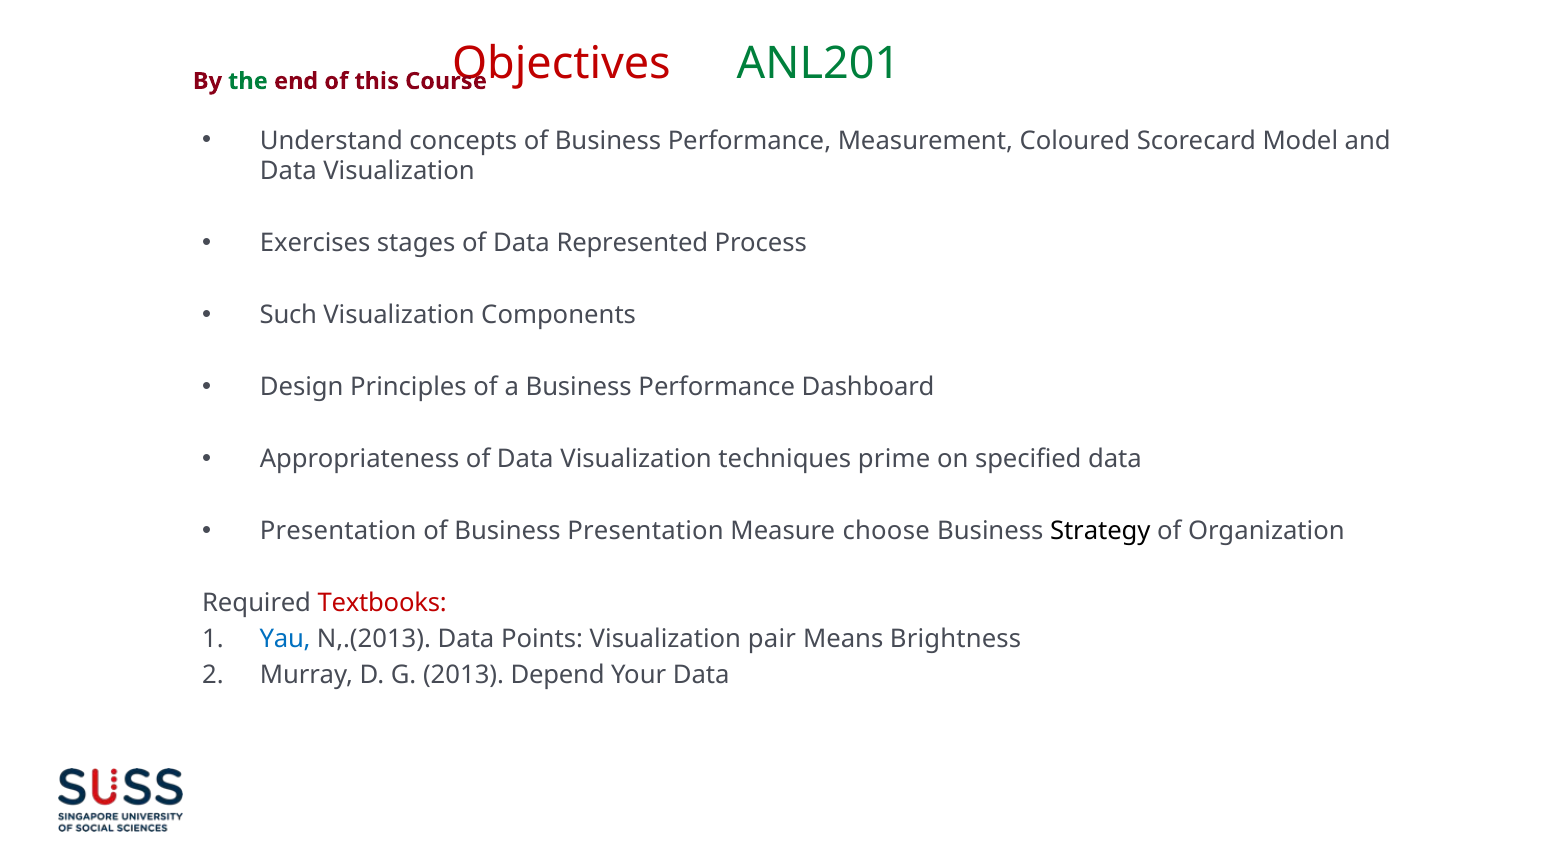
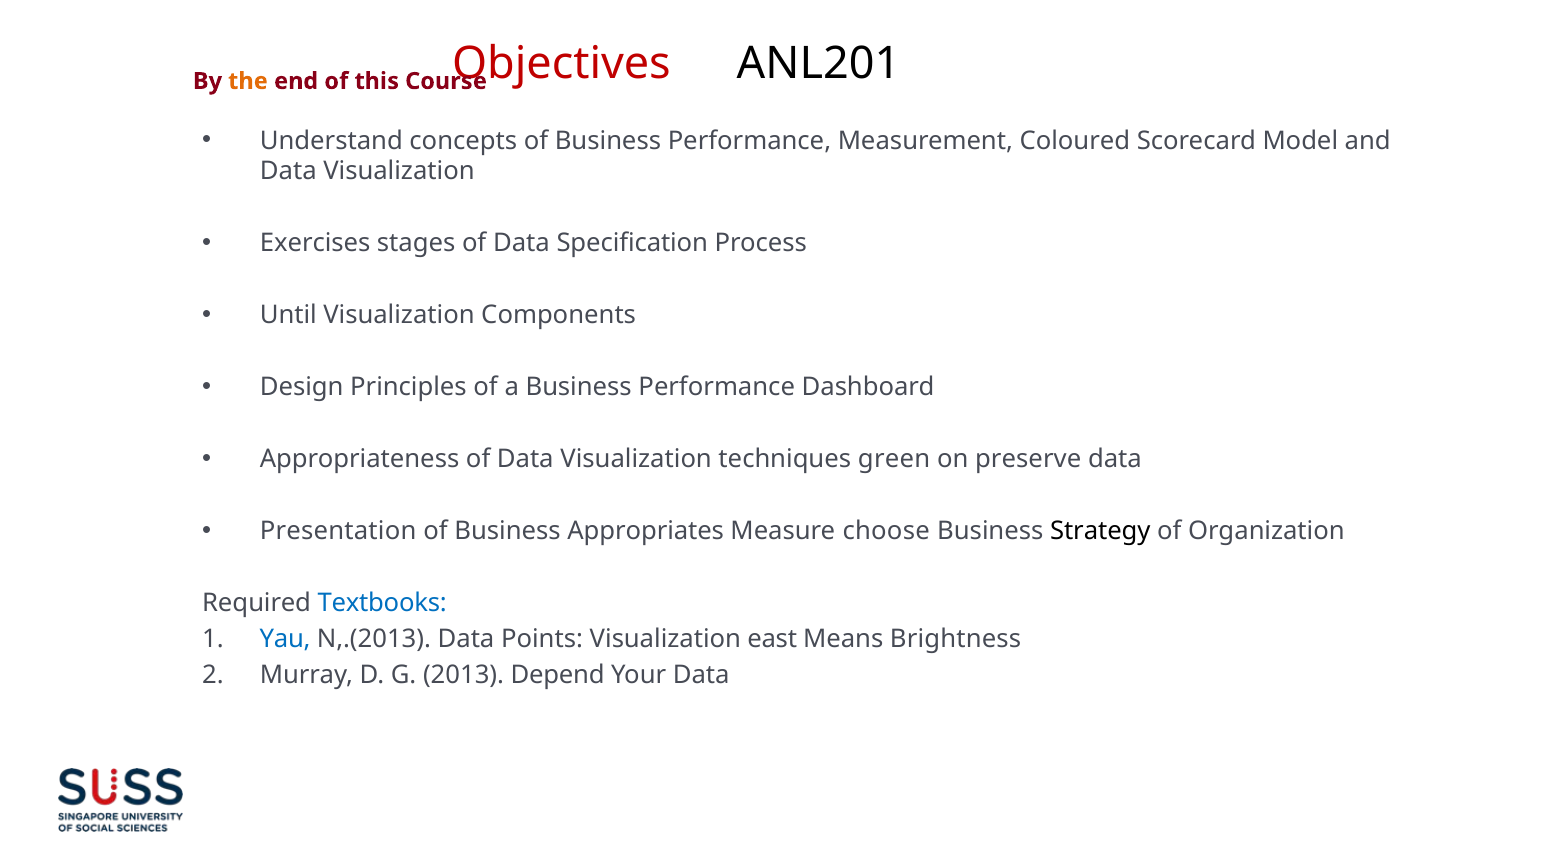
ANL201 colour: green -> black (818, 64)
the colour: green -> orange (248, 81)
Represented: Represented -> Specification (632, 243)
Such: Such -> Until (288, 315)
prime: prime -> green (894, 459)
specified: specified -> preserve (1028, 459)
Business Presentation: Presentation -> Appropriates (646, 531)
Textbooks colour: red -> blue (382, 603)
pair: pair -> east (772, 639)
